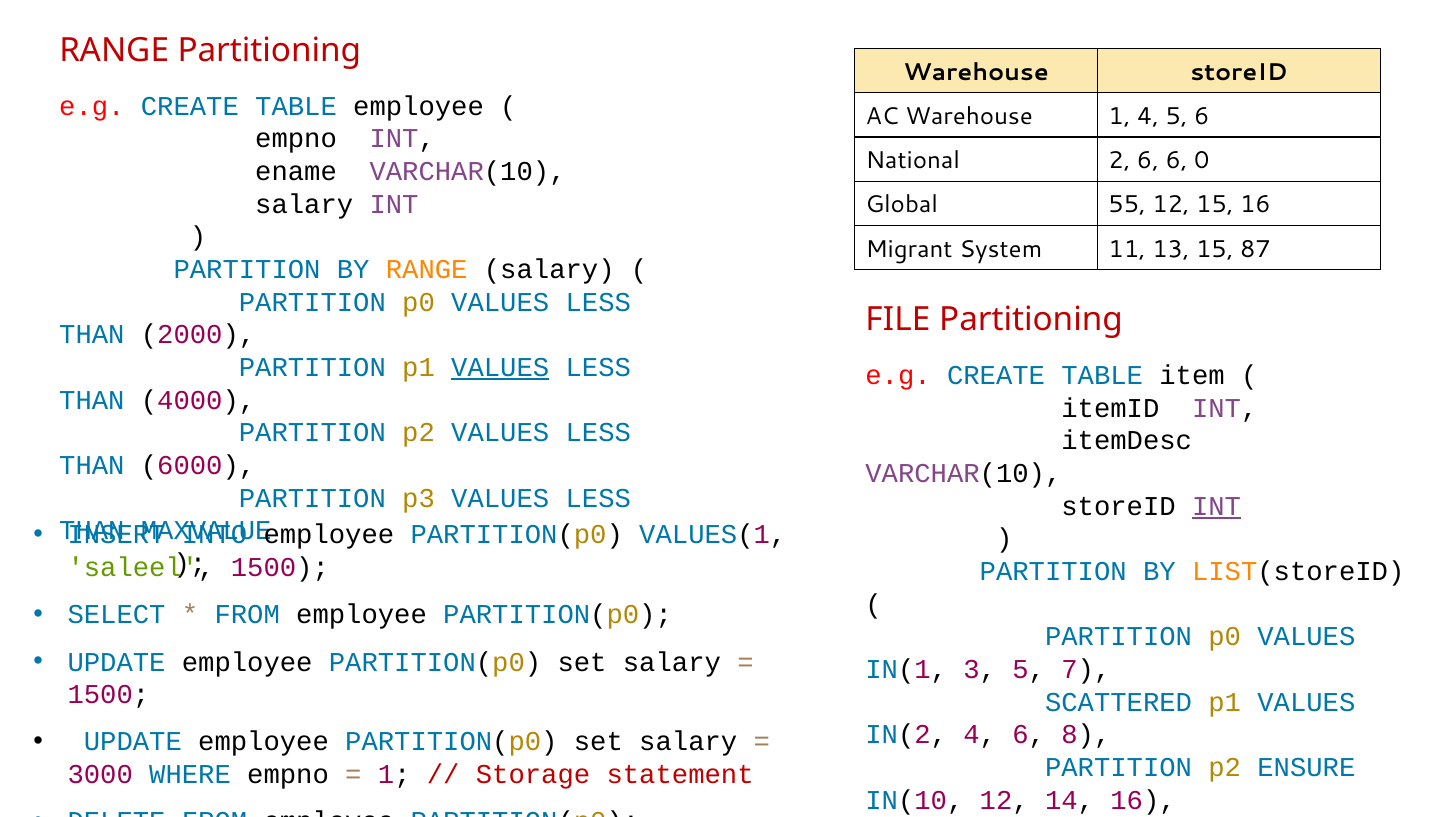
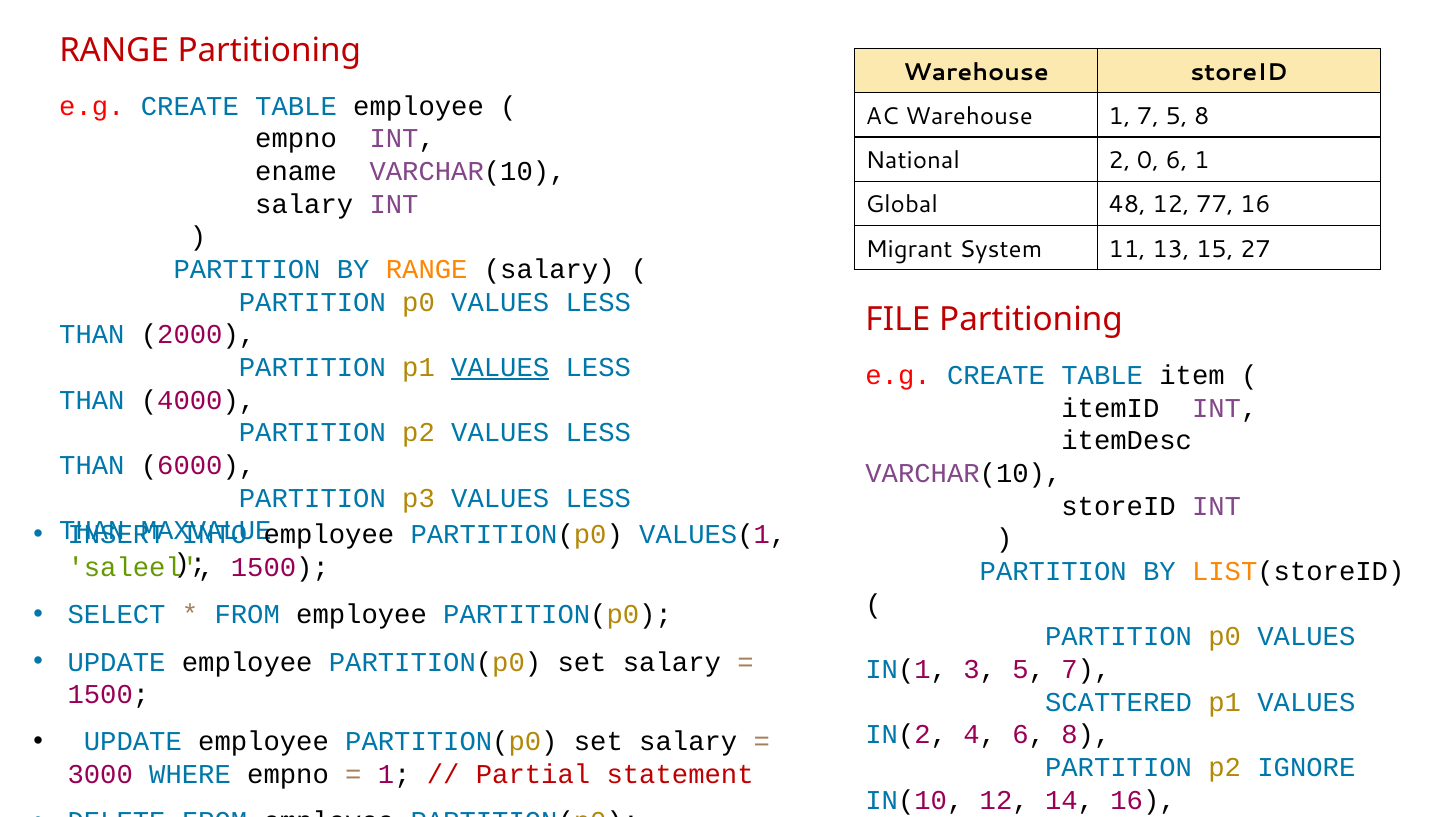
1 4: 4 -> 7 (1148, 117)
5 6: 6 -> 8 (1202, 117)
2 6: 6 -> 0 (1148, 161)
6 0: 0 -> 1 (1202, 161)
55: 55 -> 48 (1127, 205)
12 15: 15 -> 77 (1215, 205)
87: 87 -> 27 (1255, 249)
INT underline: present -> none (1217, 506)
ENSURE: ENSURE -> IGNORE (1306, 767)
Storage: Storage -> Partial (533, 774)
